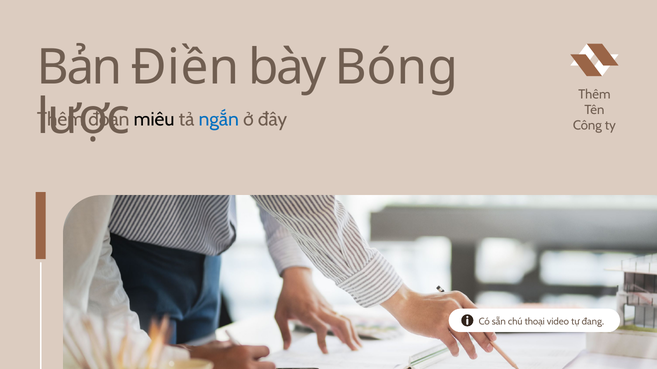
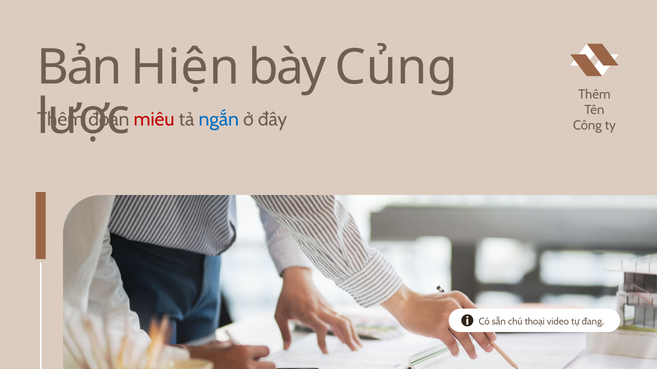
Điền: Điền -> Hiện (185, 68)
Bóng: Bóng -> Củng (396, 68)
miêu colour: black -> red (154, 119)
